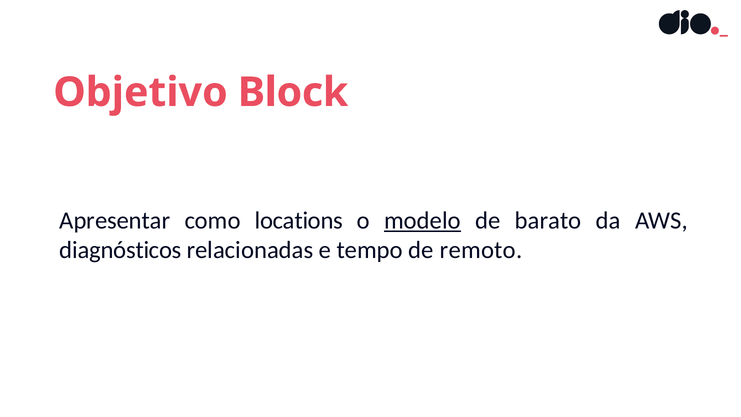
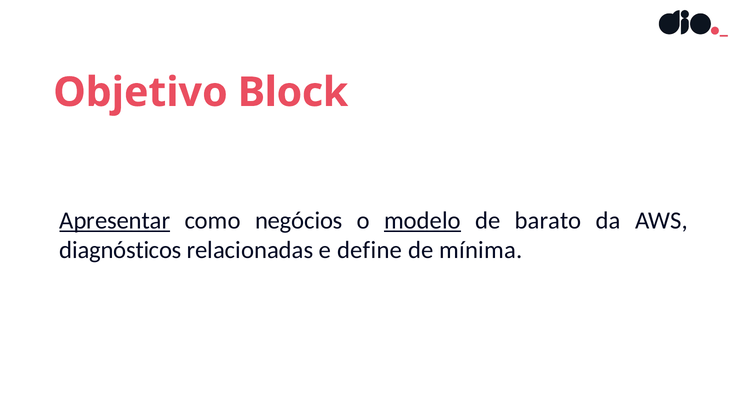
Apresentar underline: none -> present (115, 220)
locations: locations -> negócios (299, 220)
tempo: tempo -> define (370, 250)
remoto: remoto -> mínima (481, 250)
